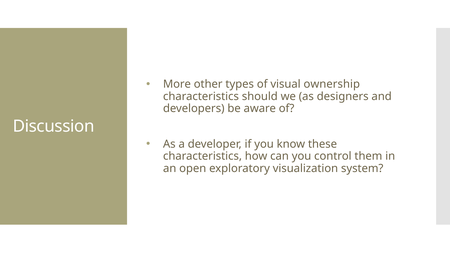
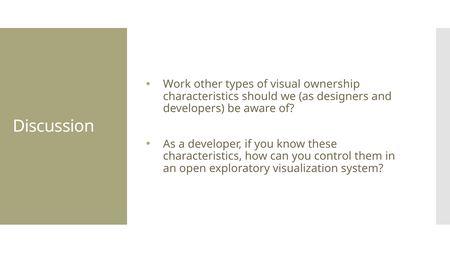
More: More -> Work (177, 84)
